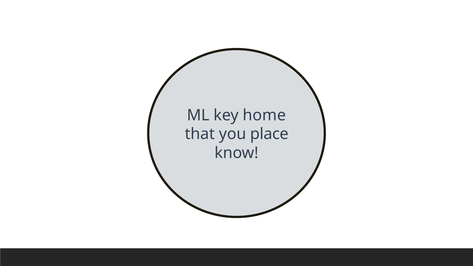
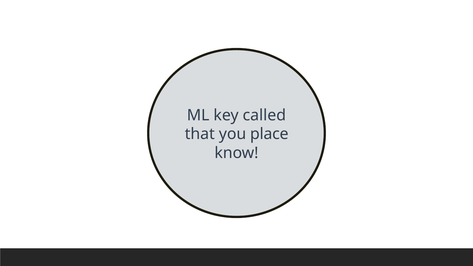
home: home -> called (264, 115)
